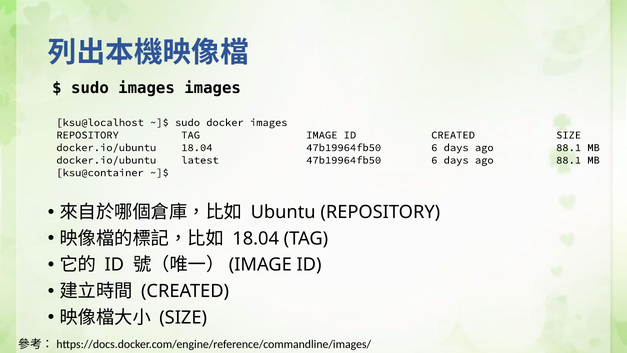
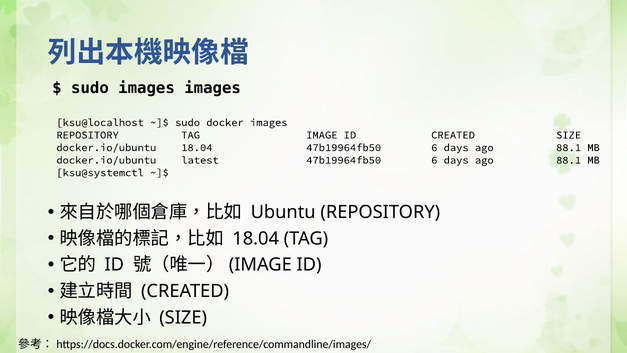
ksu@container: ksu@container -> ksu@systemctl (100, 173)
